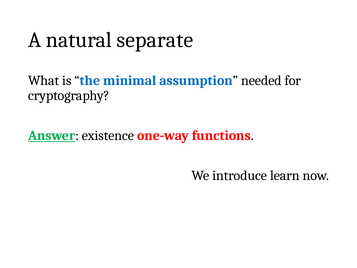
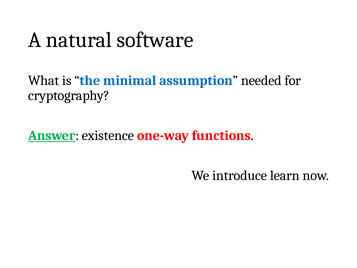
separate: separate -> software (155, 40)
